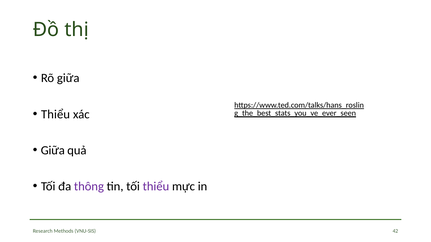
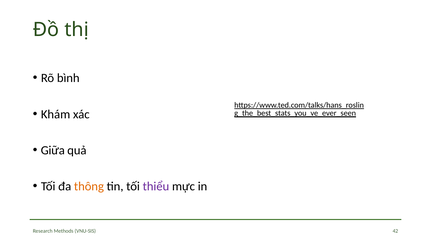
Rõ giữa: giữa -> bình (68, 78)
Thiểu: Thiểu -> Khám (56, 114)
thông colour: purple -> orange (89, 187)
